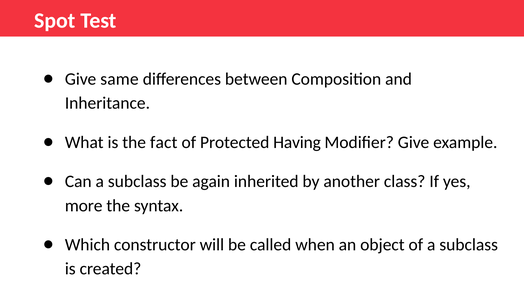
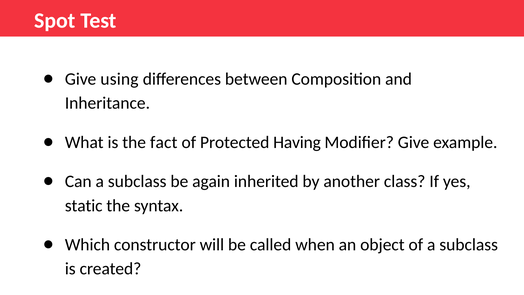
same: same -> using (119, 79)
more: more -> static (84, 205)
